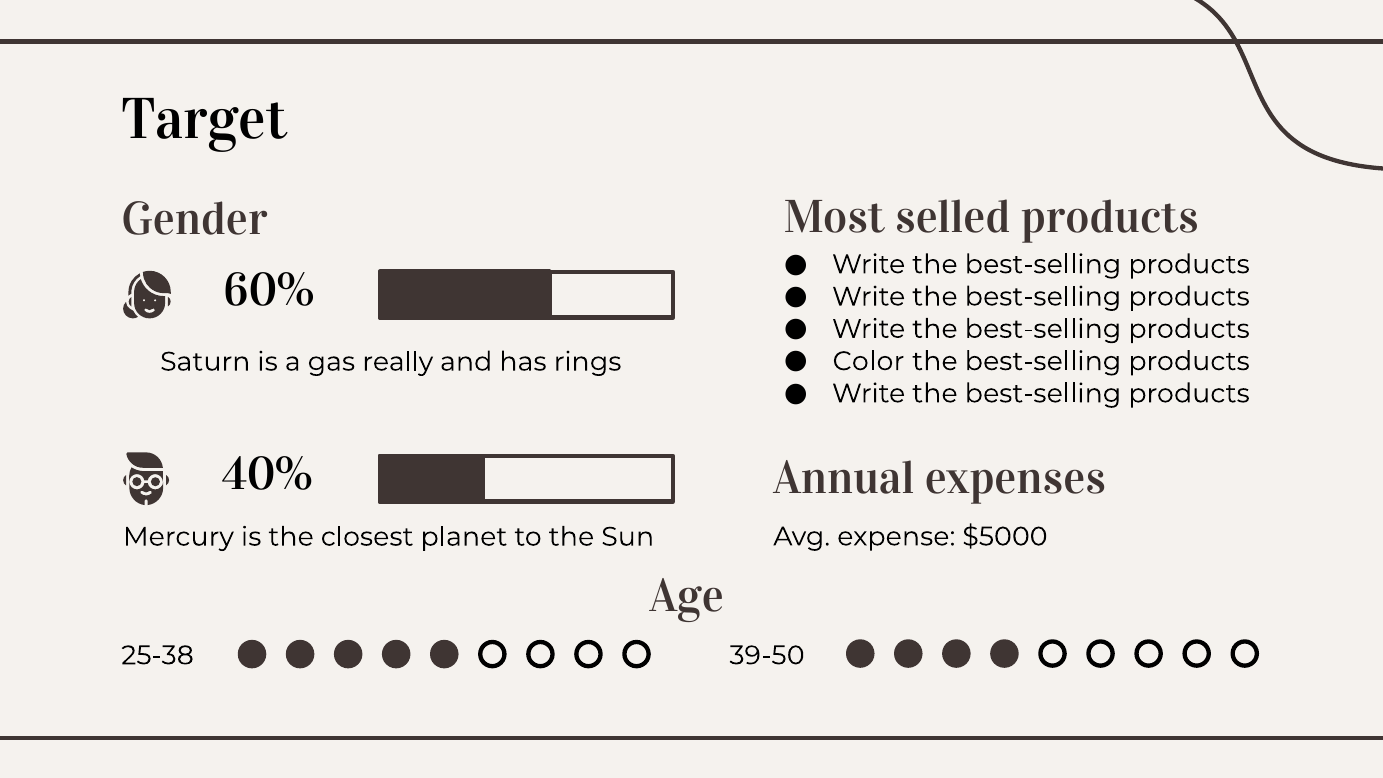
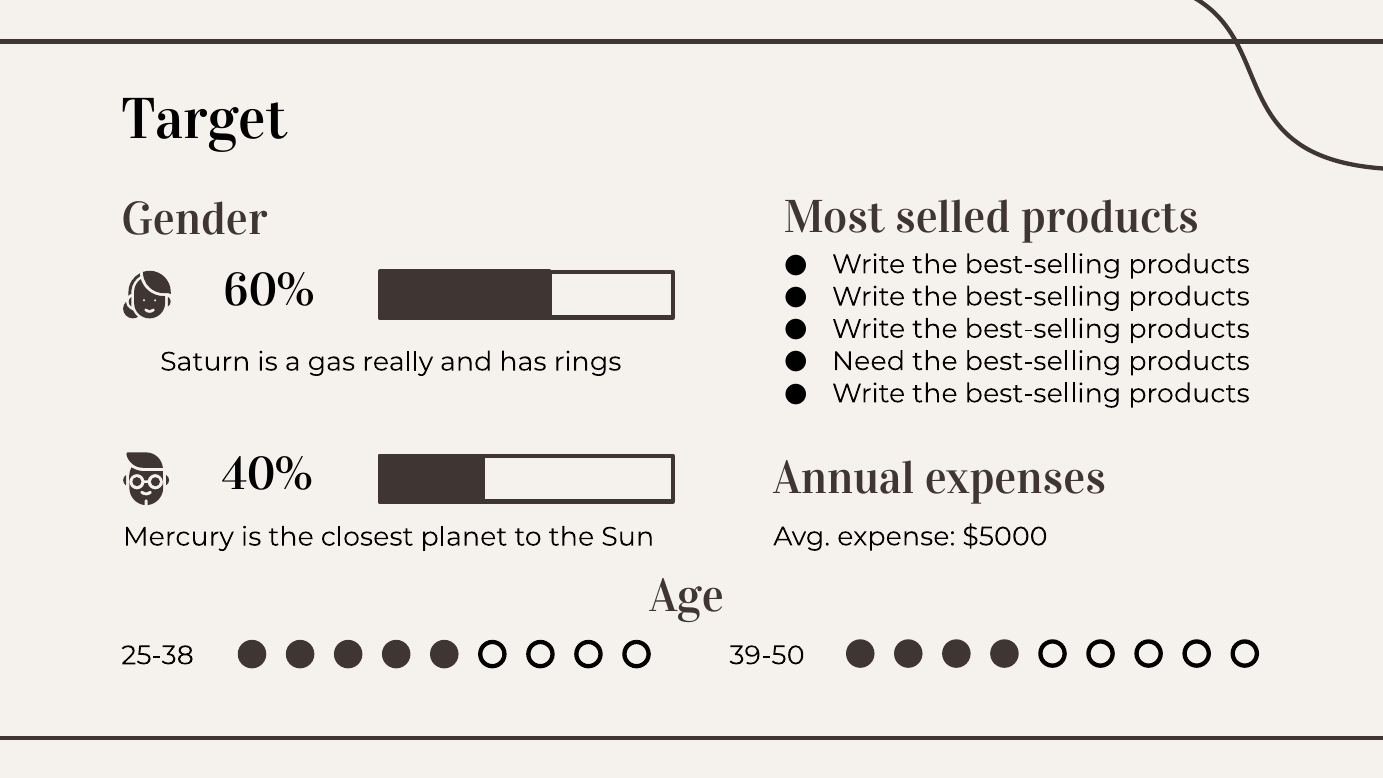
Color: Color -> Need (869, 361)
